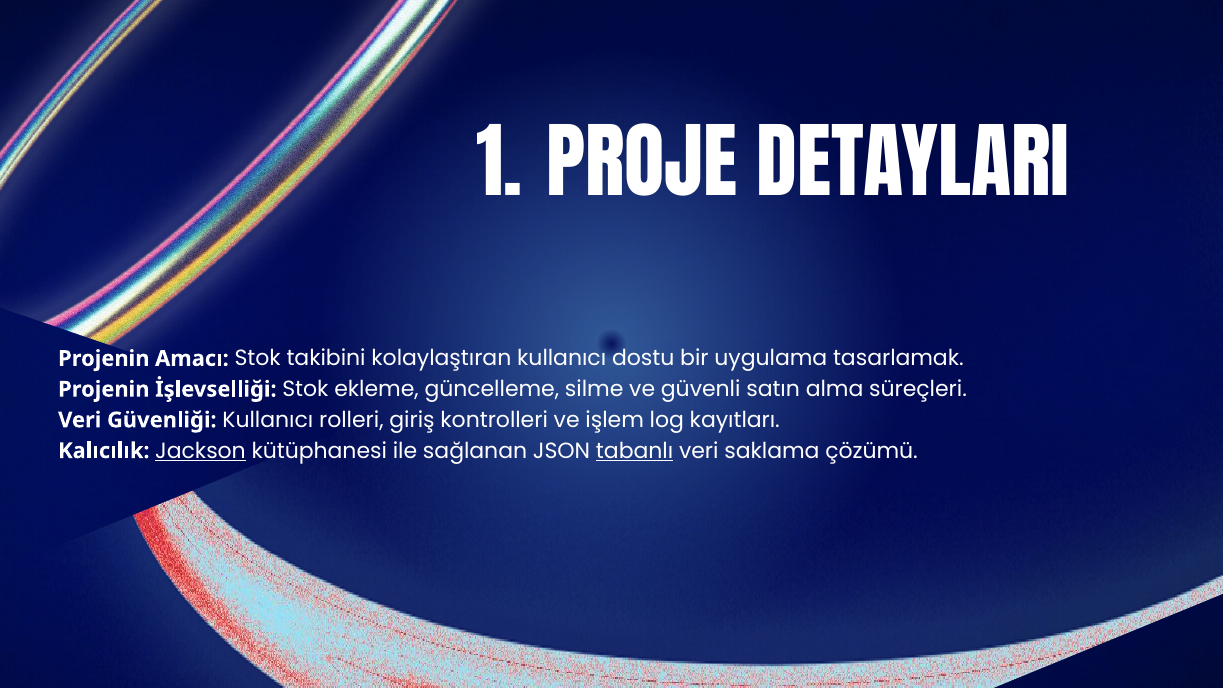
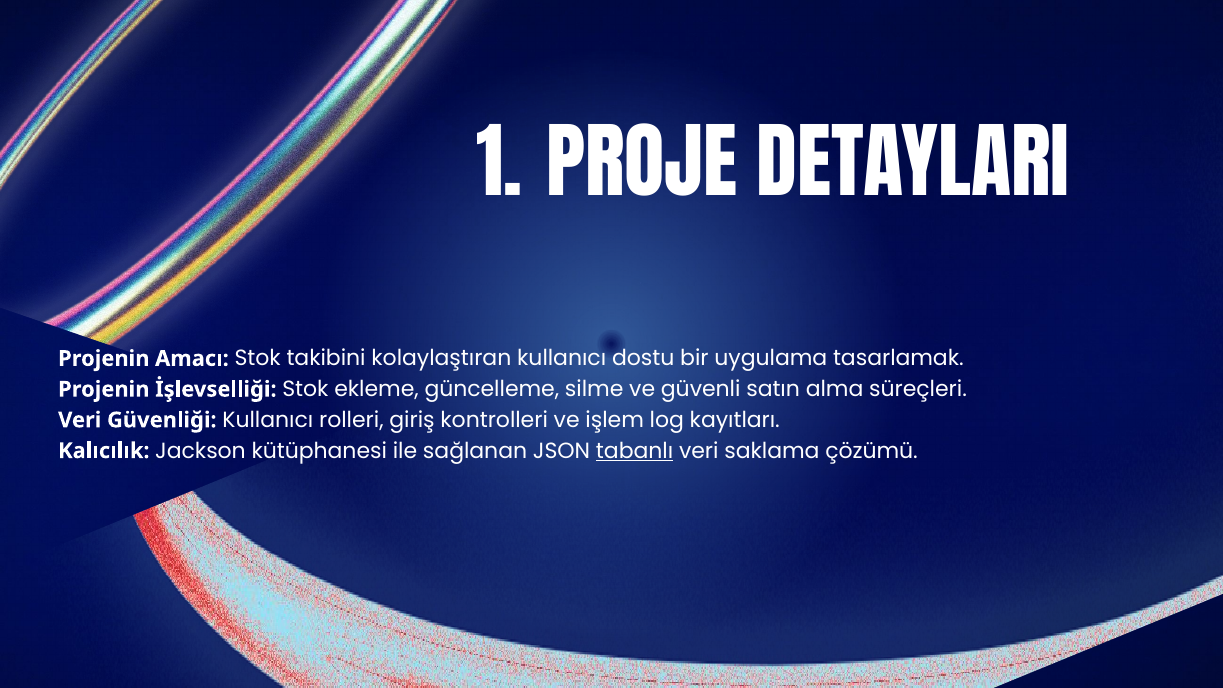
Jackson underline: present -> none (201, 451)
